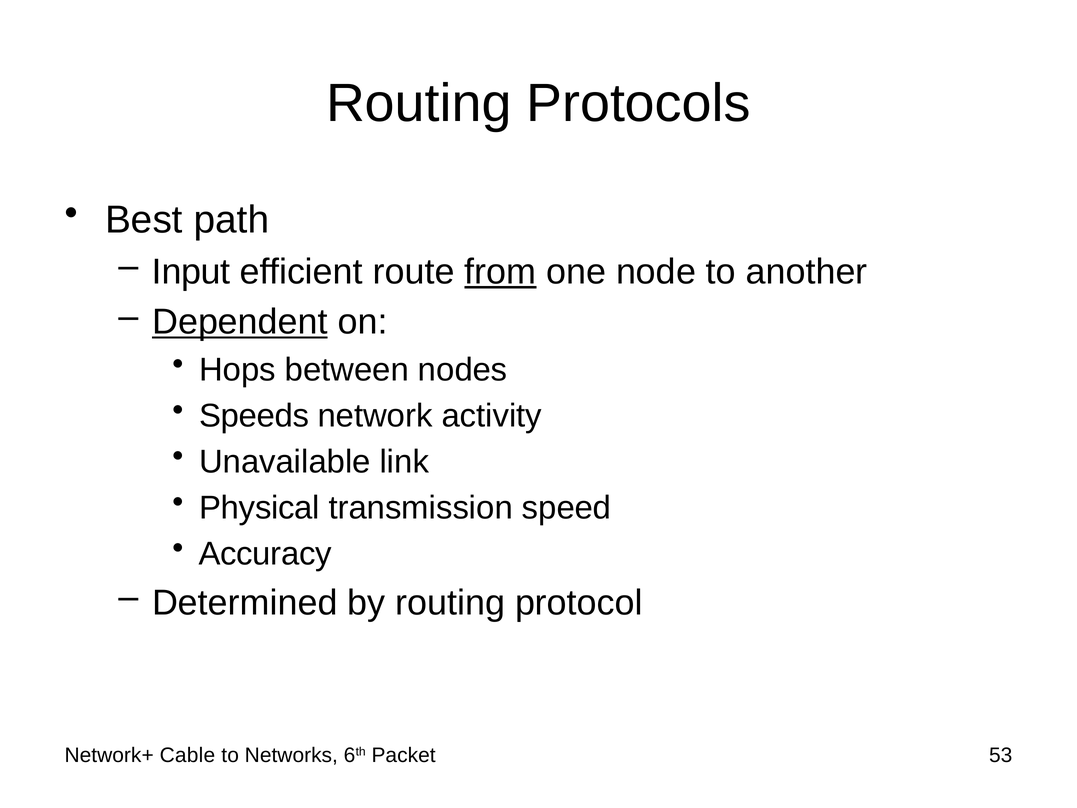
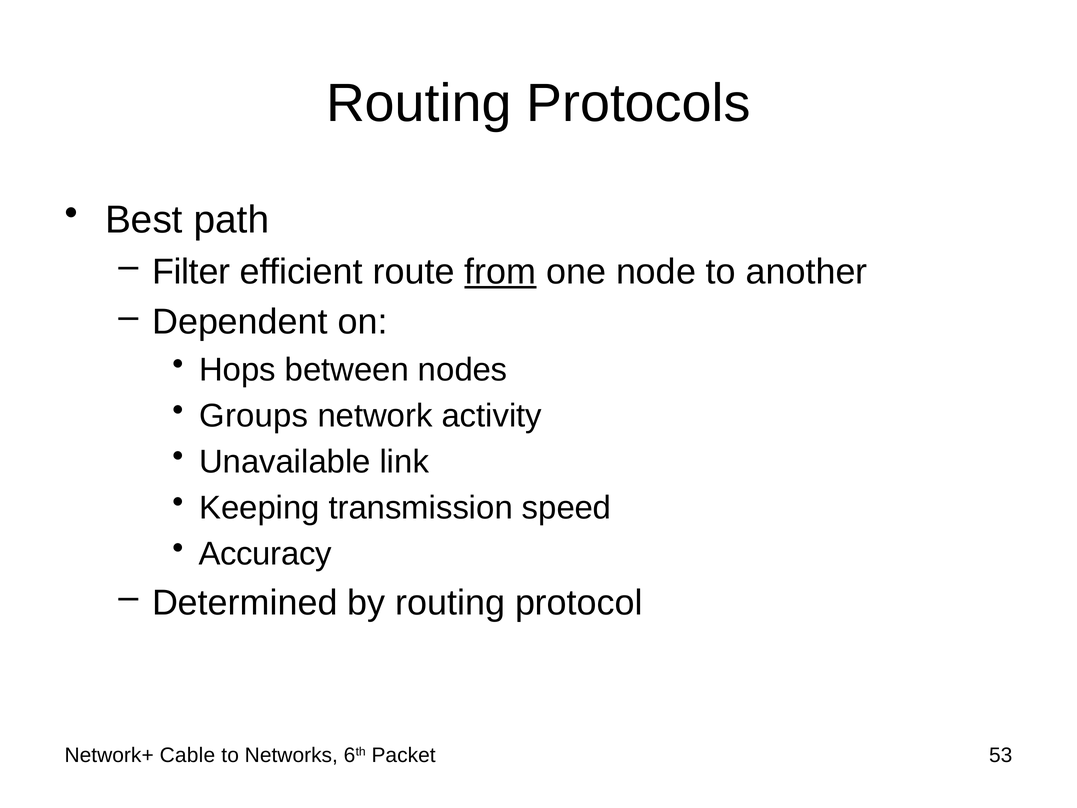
Input: Input -> Filter (191, 272)
Dependent underline: present -> none (240, 322)
Speeds: Speeds -> Groups (254, 416)
Physical: Physical -> Keeping (259, 508)
